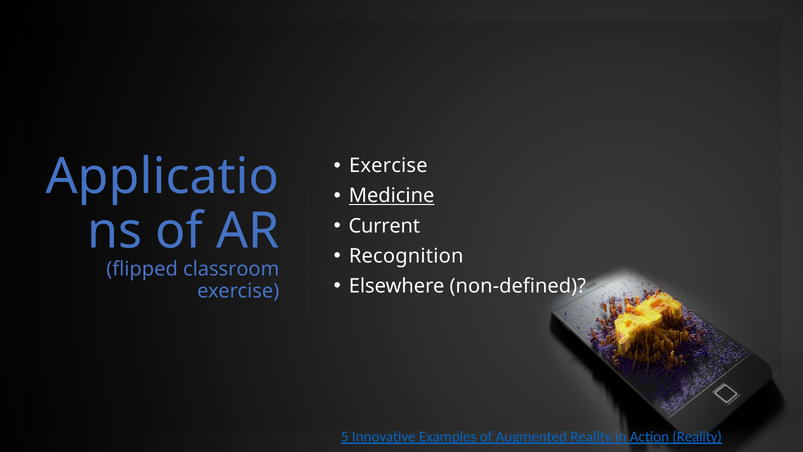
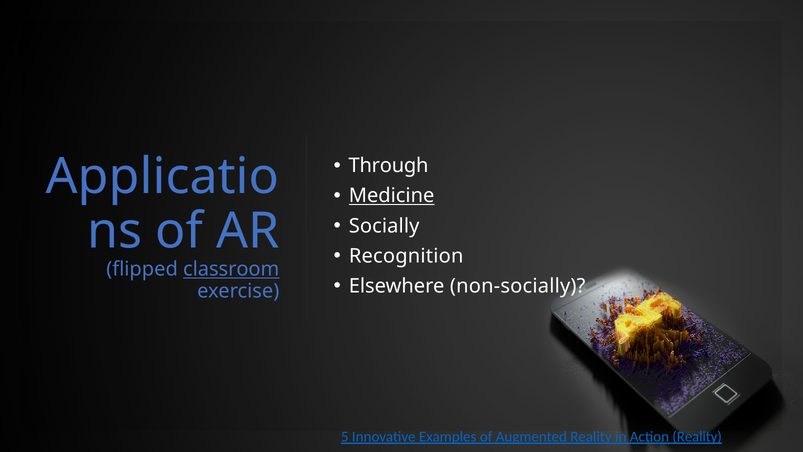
Exercise: Exercise -> Through (389, 166)
Current: Current -> Socially (384, 226)
classroom underline: none -> present (231, 269)
non-defined: non-defined -> non-socially (518, 286)
